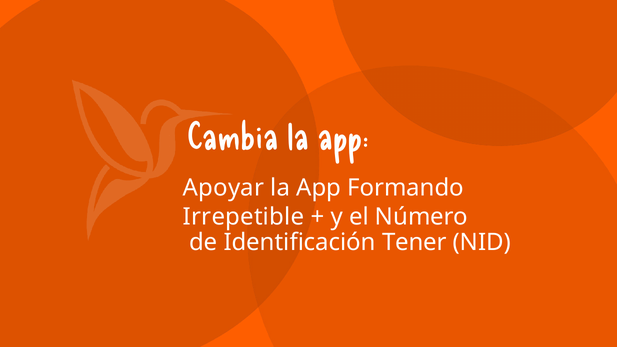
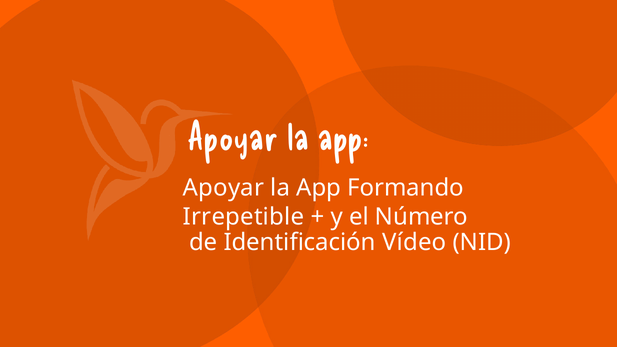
Cambia: Cambia -> Apoyar (233, 137)
Tener: Tener -> Vídeo (414, 242)
